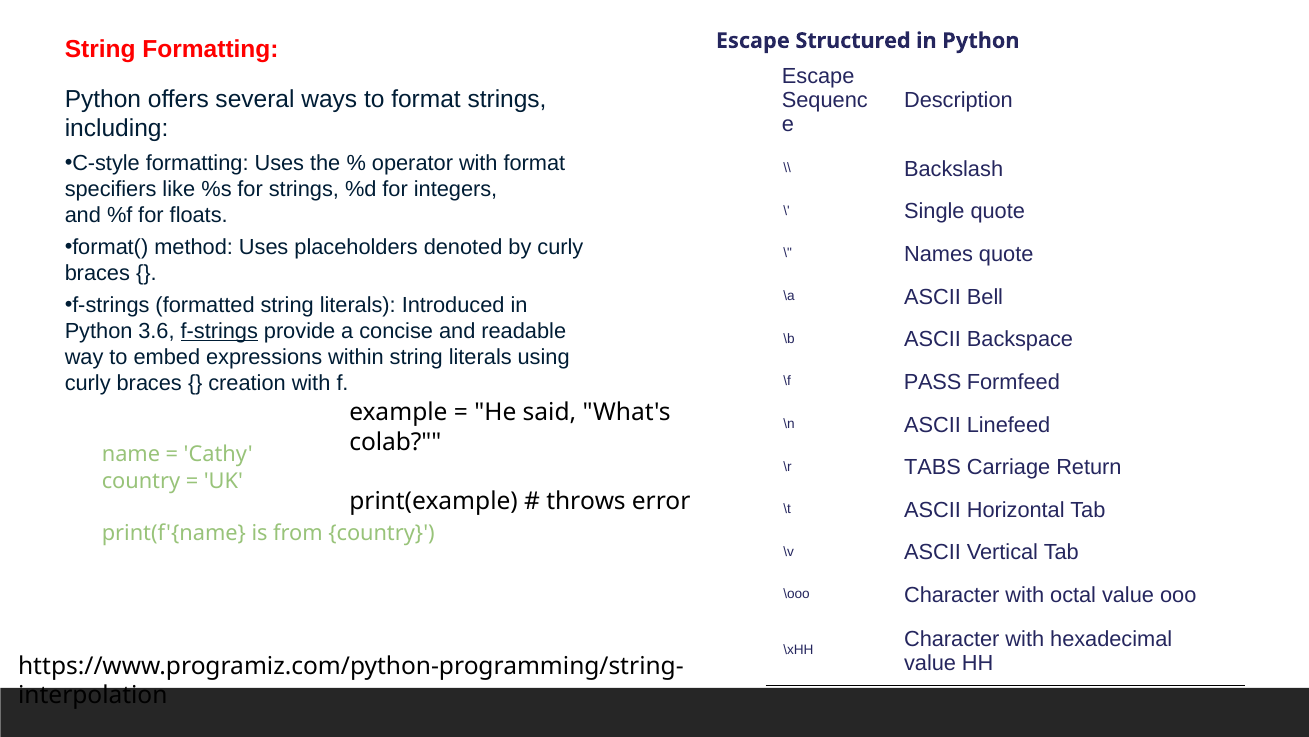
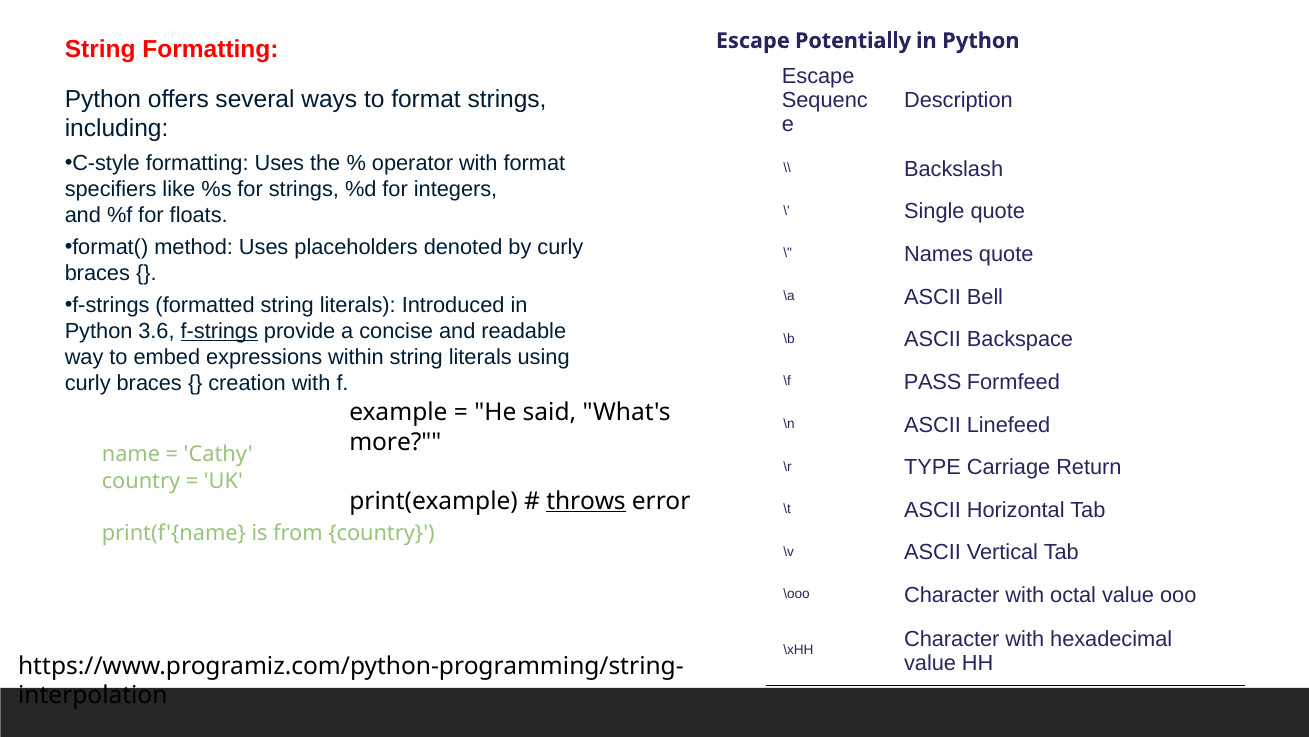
Structured: Structured -> Potentially (853, 41)
colab: colab -> more (395, 442)
TABS: TABS -> TYPE (932, 467)
throws underline: none -> present (586, 501)
